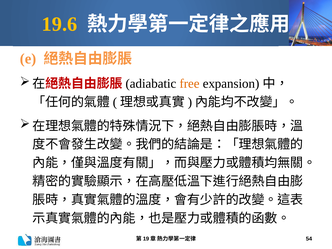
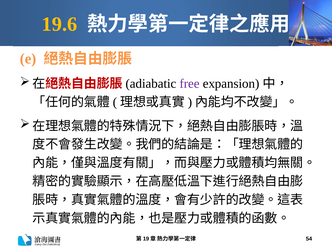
free colour: orange -> purple (190, 84)
